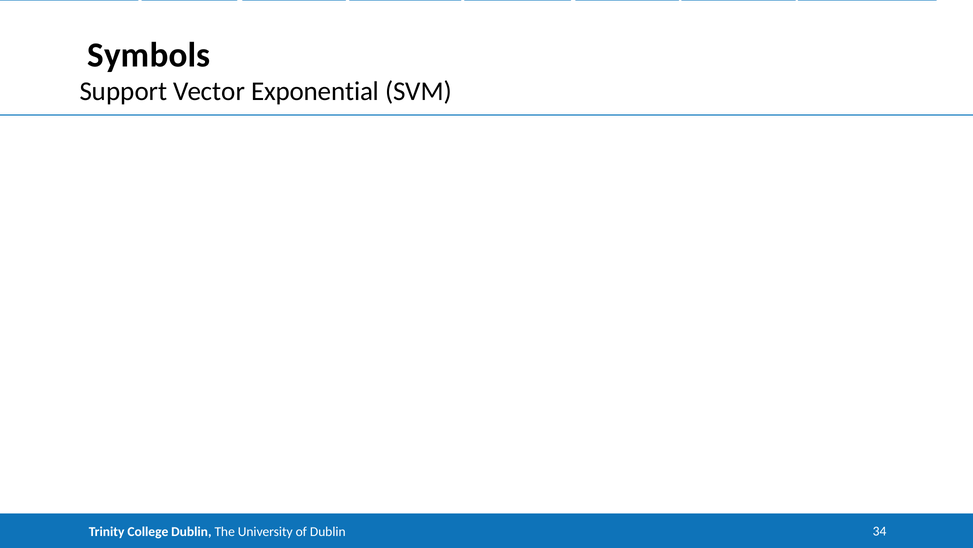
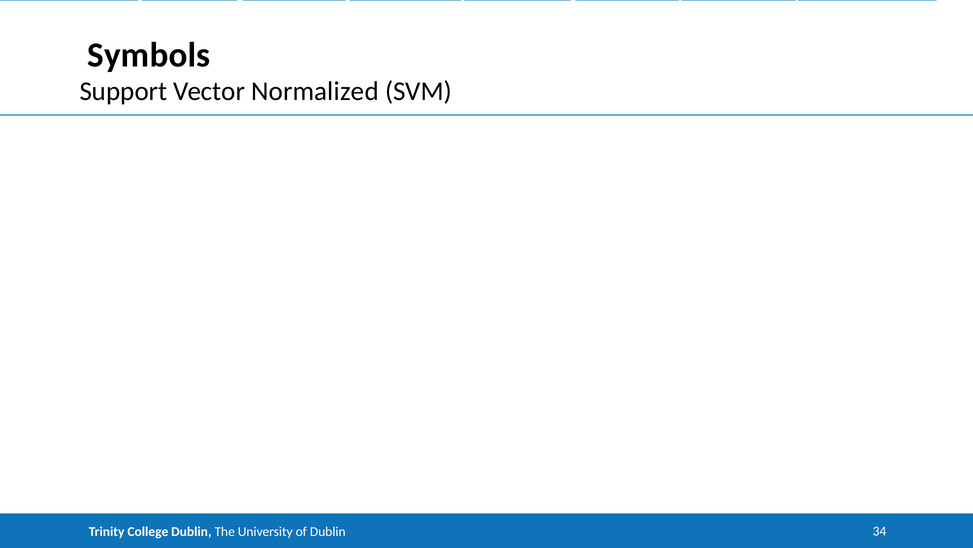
Exponential: Exponential -> Normalized (315, 91)
